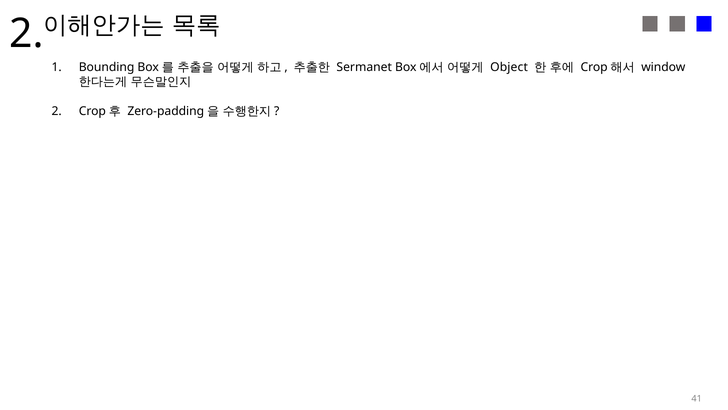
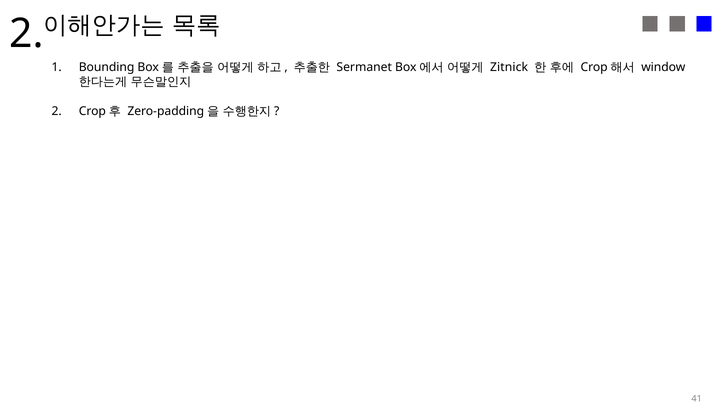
Object: Object -> Zitnick (509, 67)
